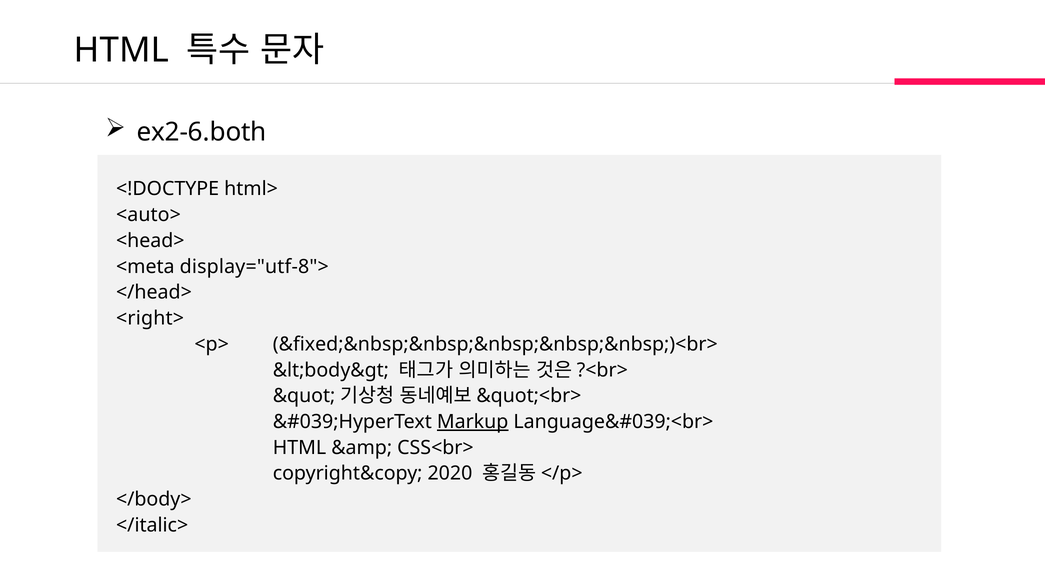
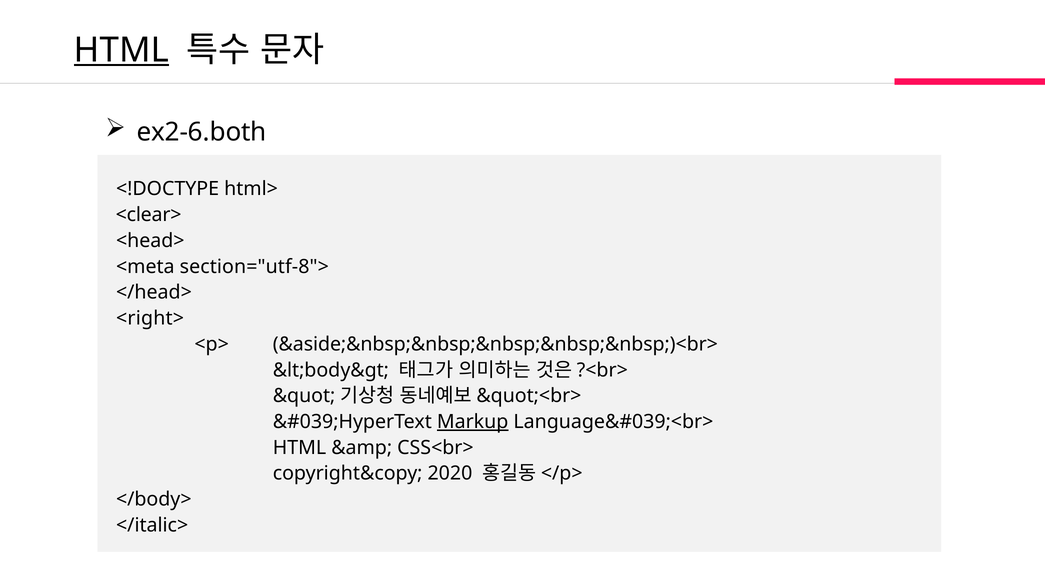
HTML underline: none -> present (121, 50)
<auto>: <auto> -> <clear> (149, 215)
display="utf-8">: display="utf-8"> -> section="utf-8"> (254, 266)
&fixed;&nbsp;&nbsp;&nbsp;&nbsp;&nbsp;)<br>: &fixed;&nbsp;&nbsp;&nbsp;&nbsp;&nbsp;)<br> -> &aside;&nbsp;&nbsp;&nbsp;&nbsp;&nbsp;)<br> (495, 344)
